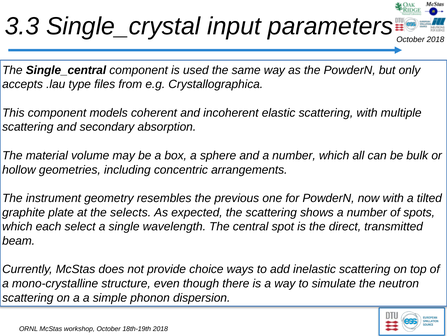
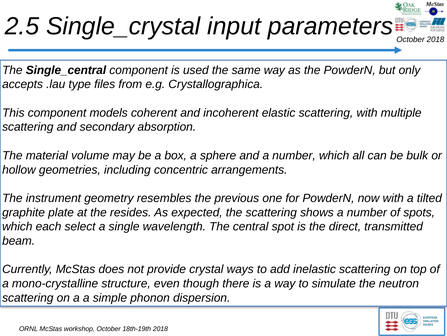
3.3: 3.3 -> 2.5 (22, 26)
selects: selects -> resides (131, 212)
choice: choice -> crystal (206, 269)
